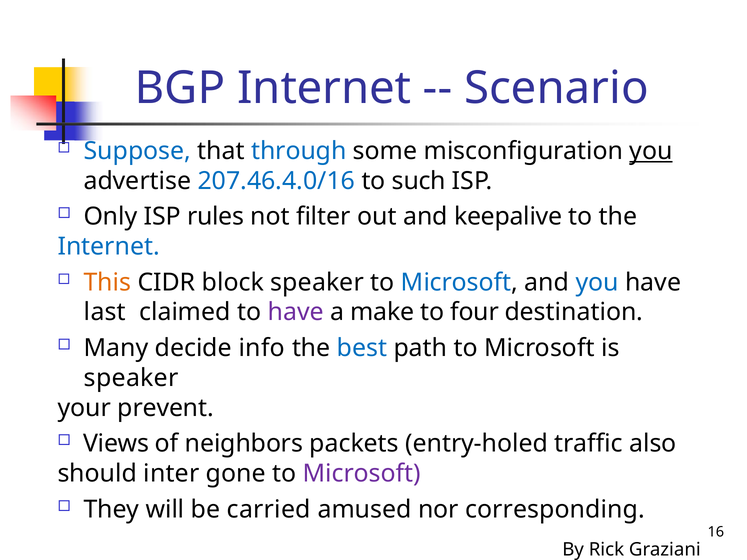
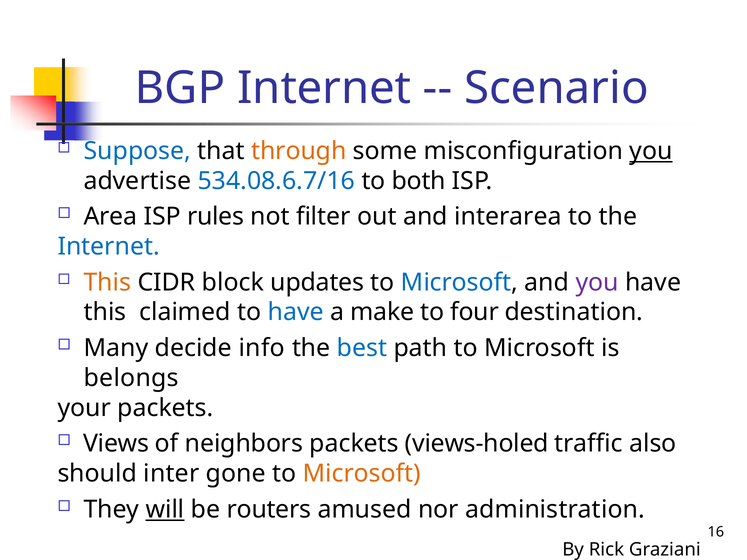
through colour: blue -> orange (299, 151)
207.46.4.0/16: 207.46.4.0/16 -> 534.08.6.7/16 (276, 181)
such: such -> both (419, 181)
Only: Only -> Area (110, 217)
keepalive: keepalive -> interarea (508, 217)
block speaker: speaker -> updates (317, 282)
you colour: blue -> purple (597, 282)
last: last -> this (105, 312)
have colour: purple -> blue (296, 312)
speaker: speaker -> belongs (131, 378)
your prevent: prevent -> packets (166, 408)
entry-holed: entry-holed -> views-holed (477, 444)
Microsoft colour: purple -> orange (362, 474)
will underline: none -> present (165, 510)
carried: carried -> routers (269, 510)
corresponding: corresponding -> administration (555, 510)
